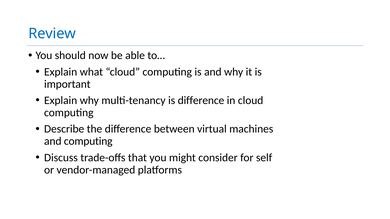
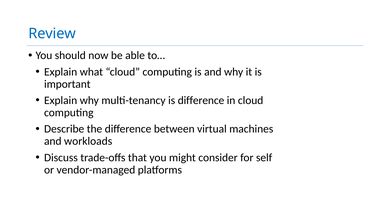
and computing: computing -> workloads (88, 141)
